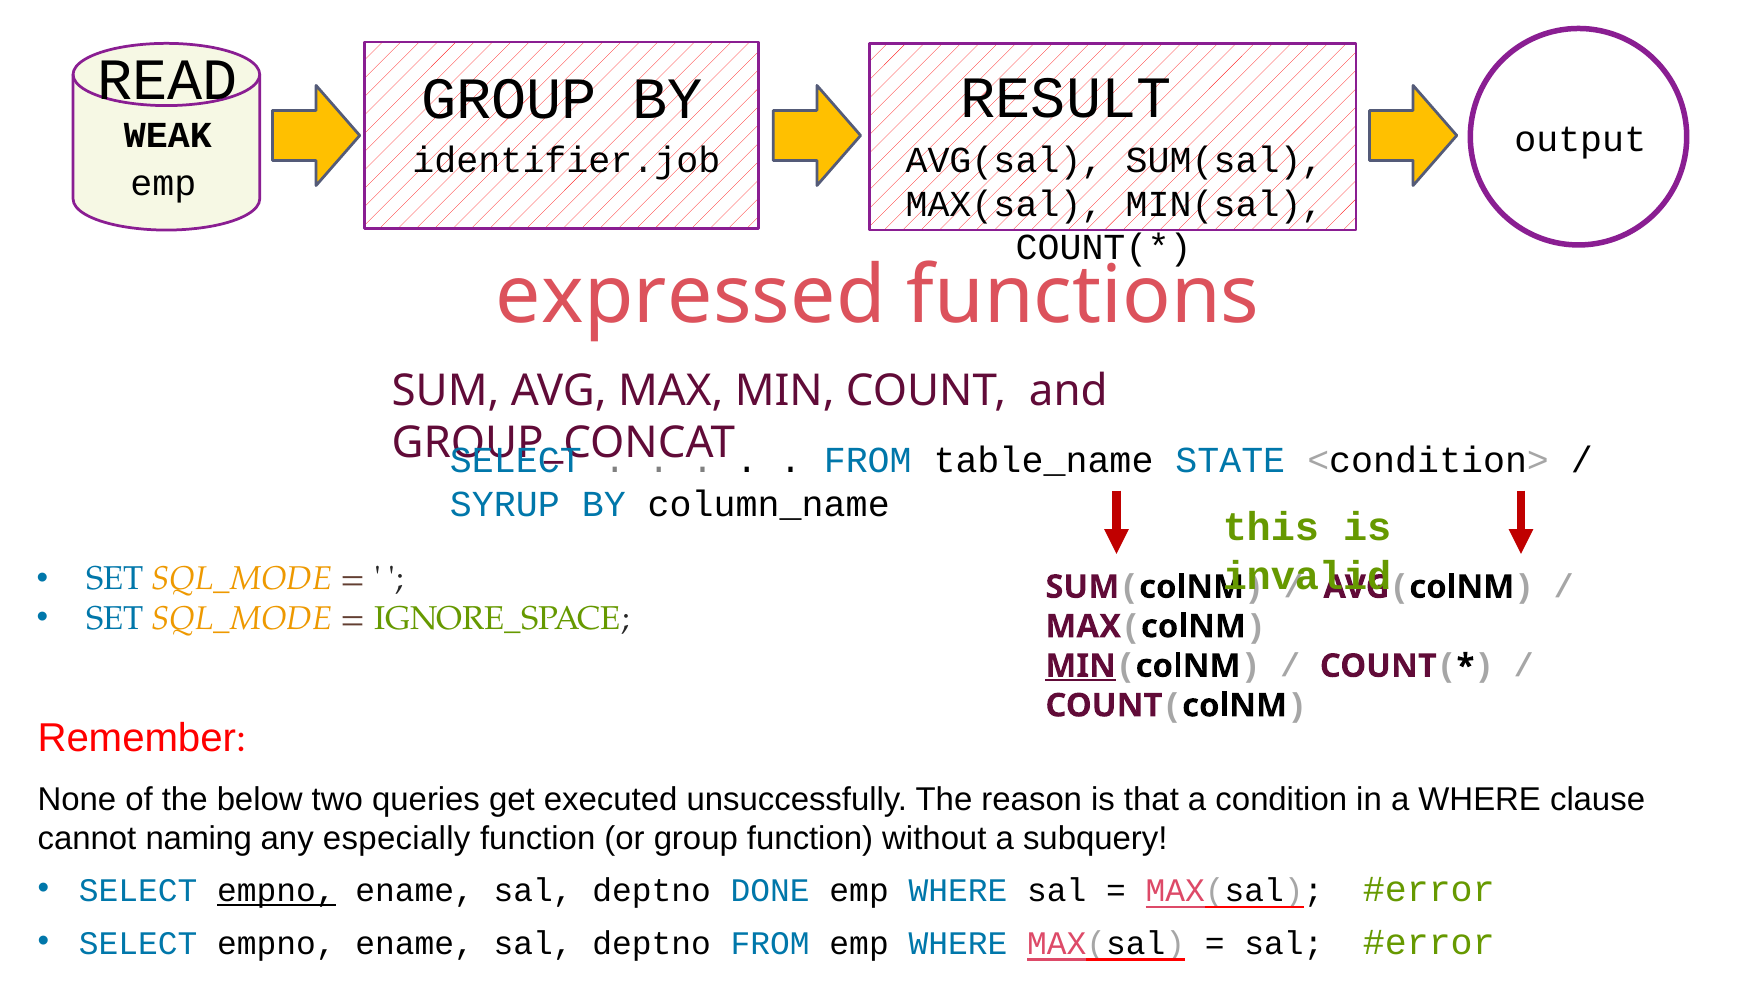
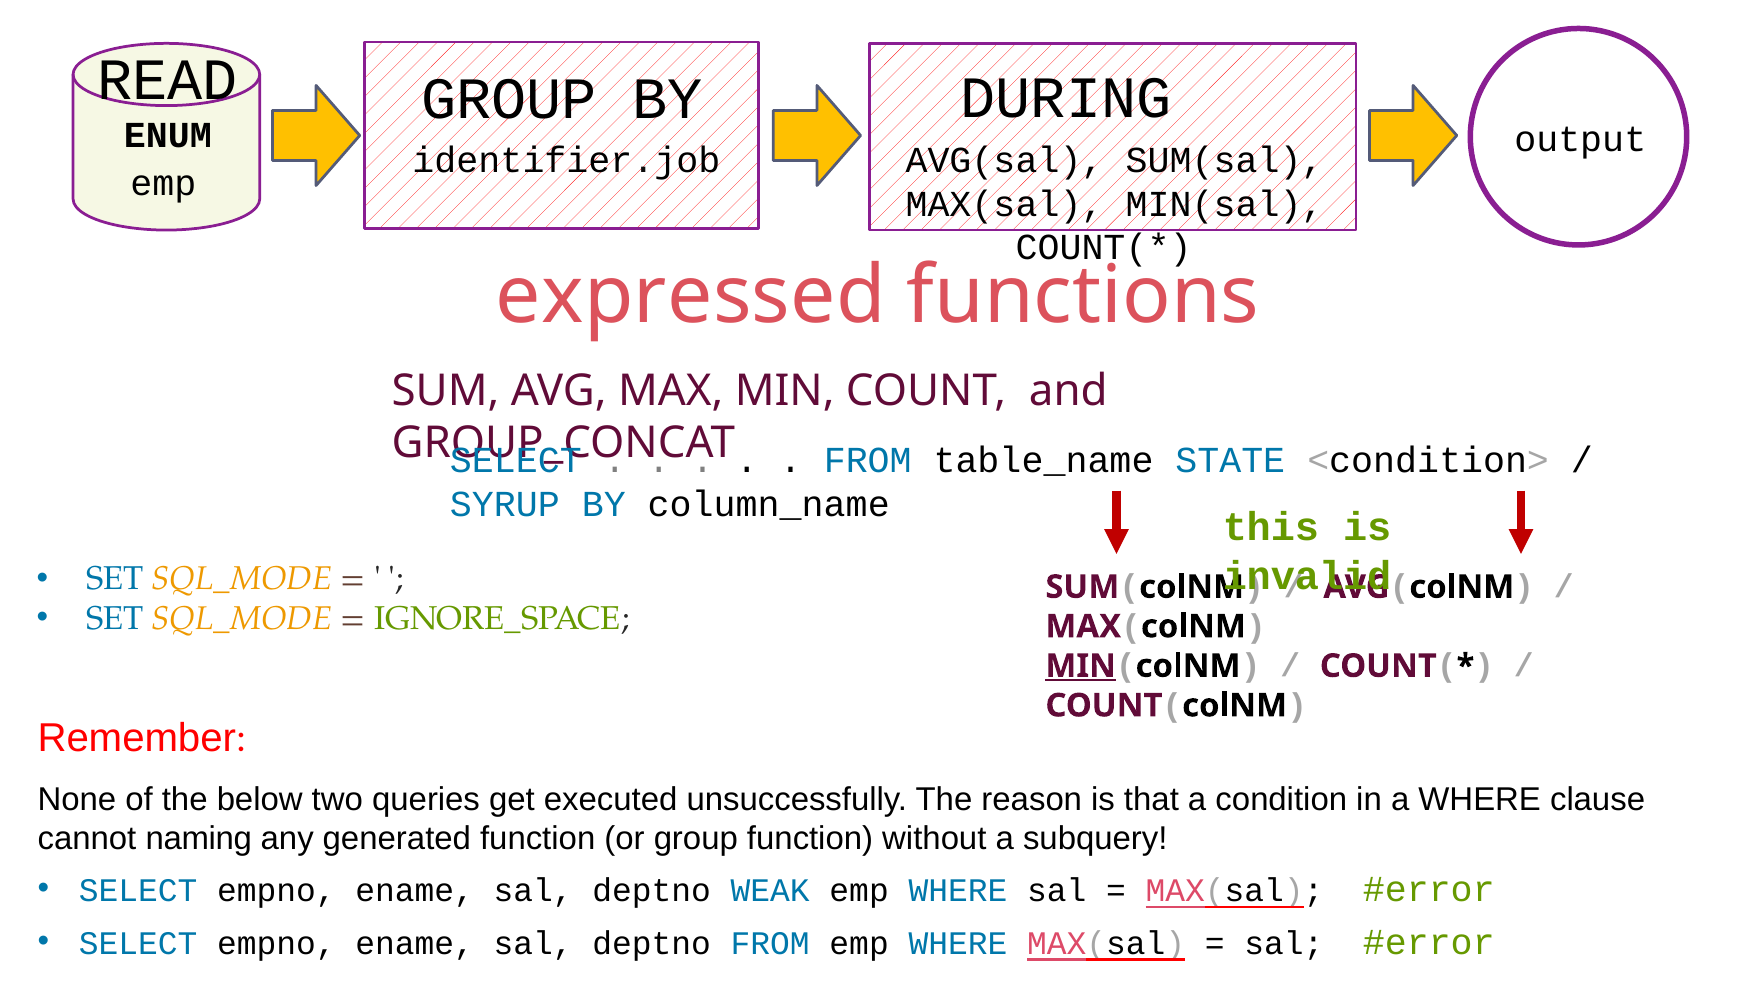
RESULT: RESULT -> DURING (1066, 98)
WEAK: WEAK -> ENUM (168, 136)
especially: especially -> generated (397, 839)
empno underline: present -> none (276, 891)
DONE: DONE -> WEAK (770, 891)
